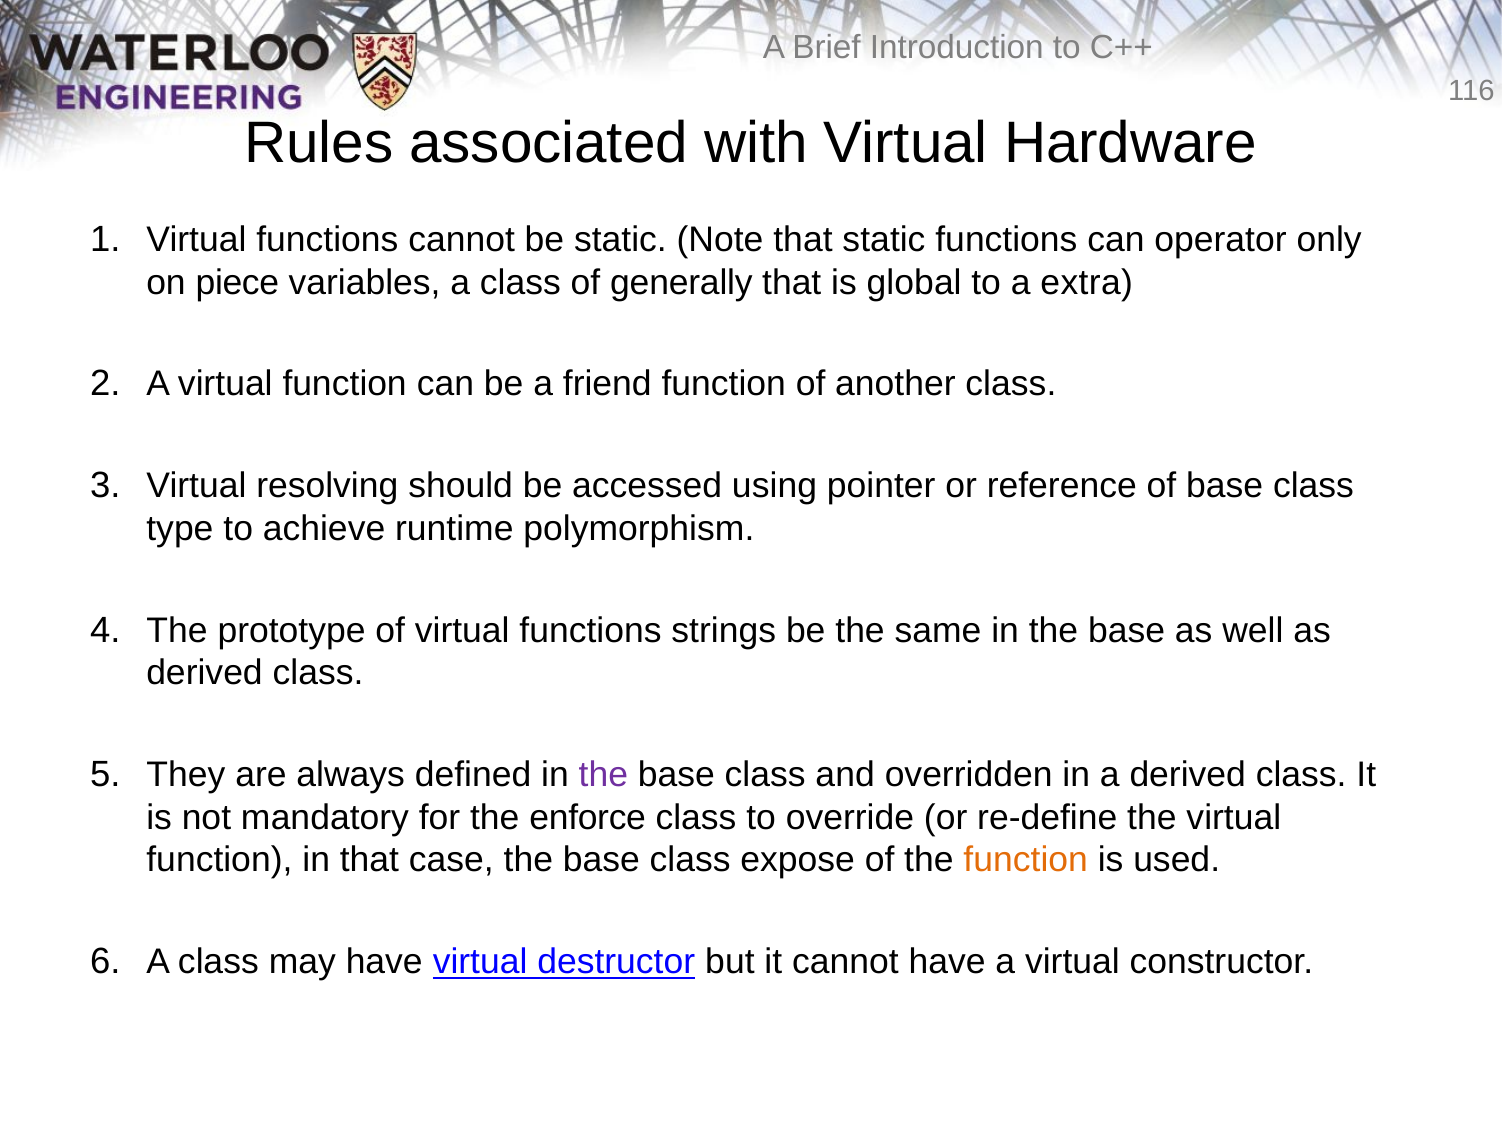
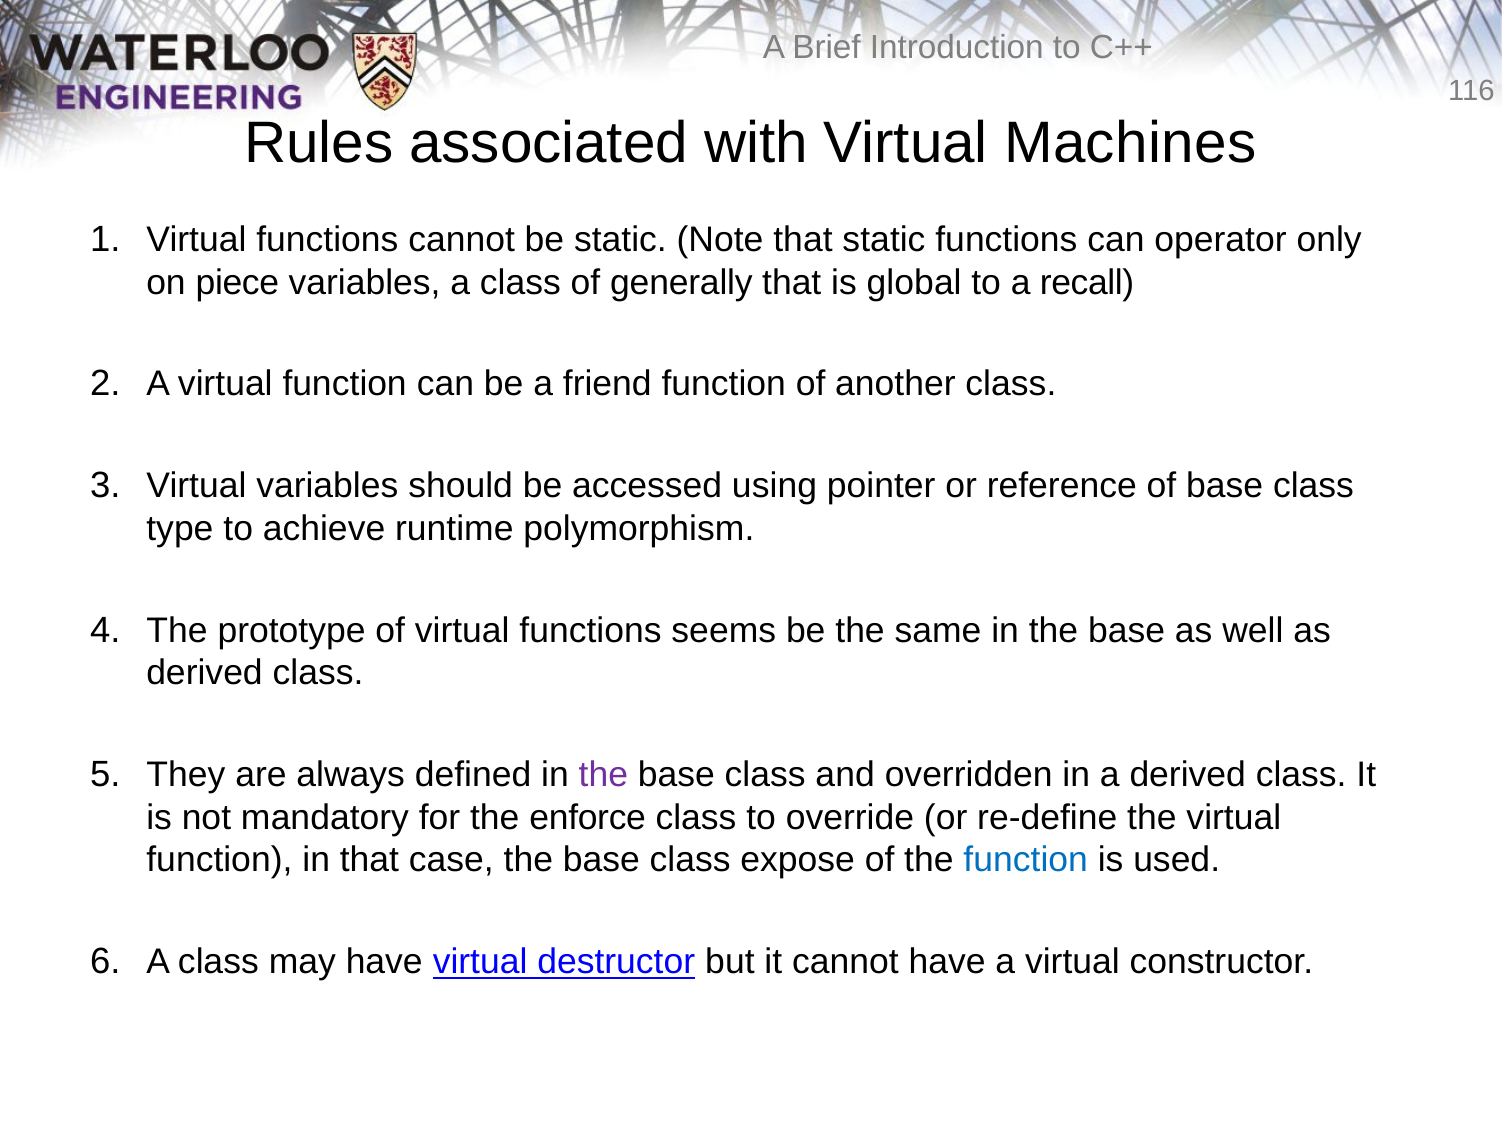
Hardware: Hardware -> Machines (1130, 143)
extra: extra -> recall (1087, 282)
Virtual resolving: resolving -> variables (327, 486)
strings: strings -> seems (724, 630)
function colour: orange -> blue (1026, 860)
